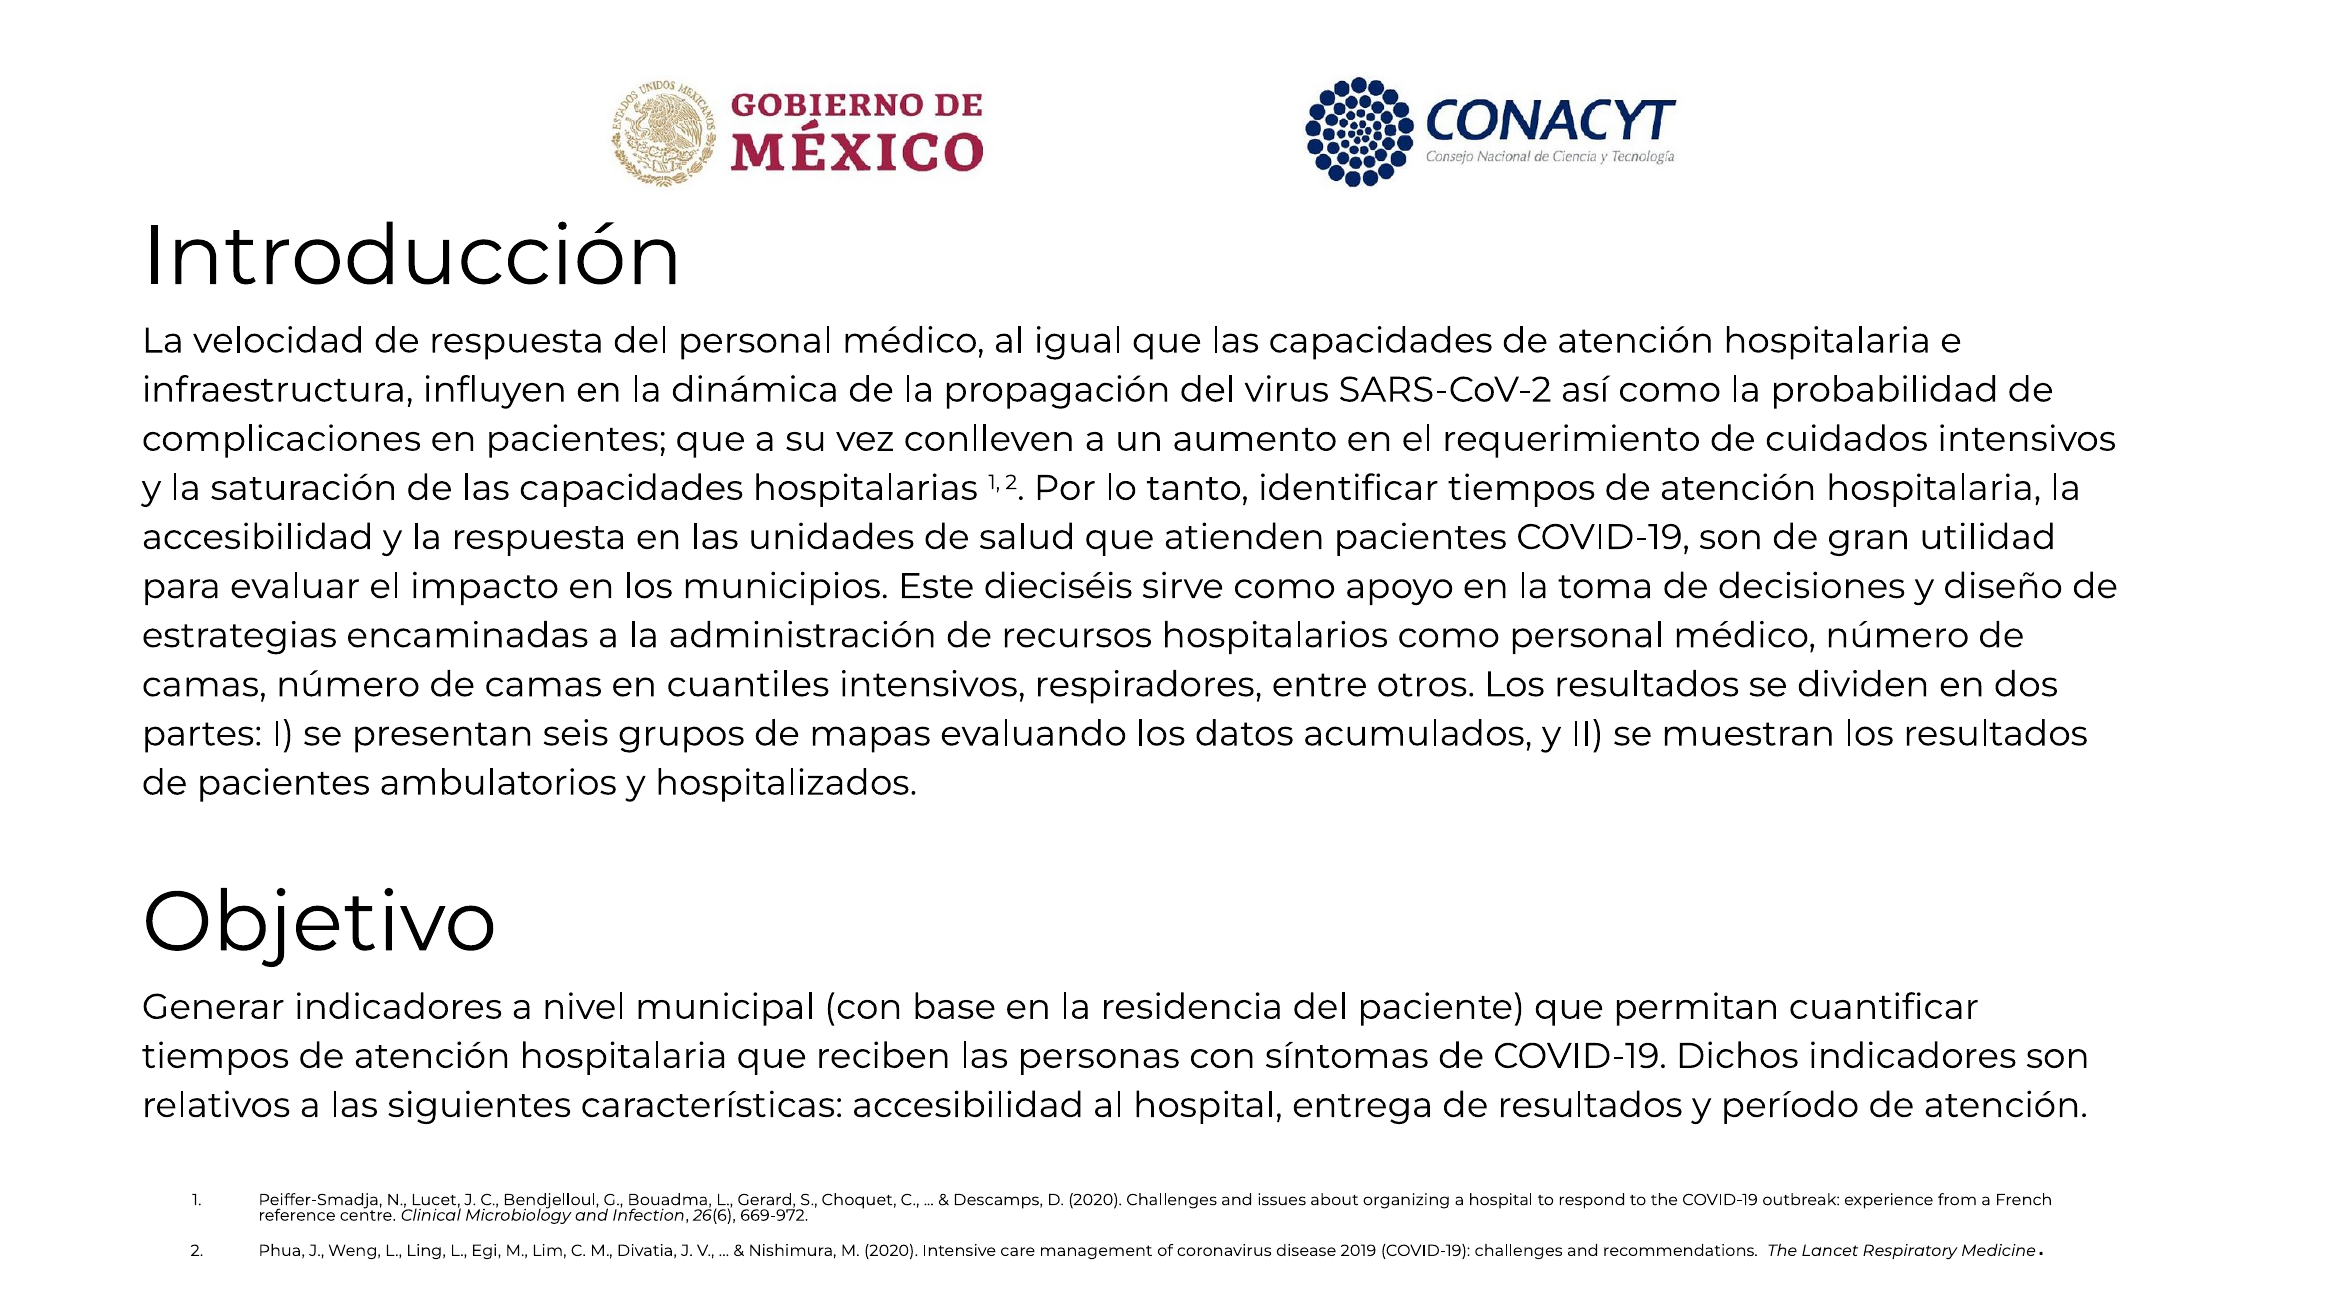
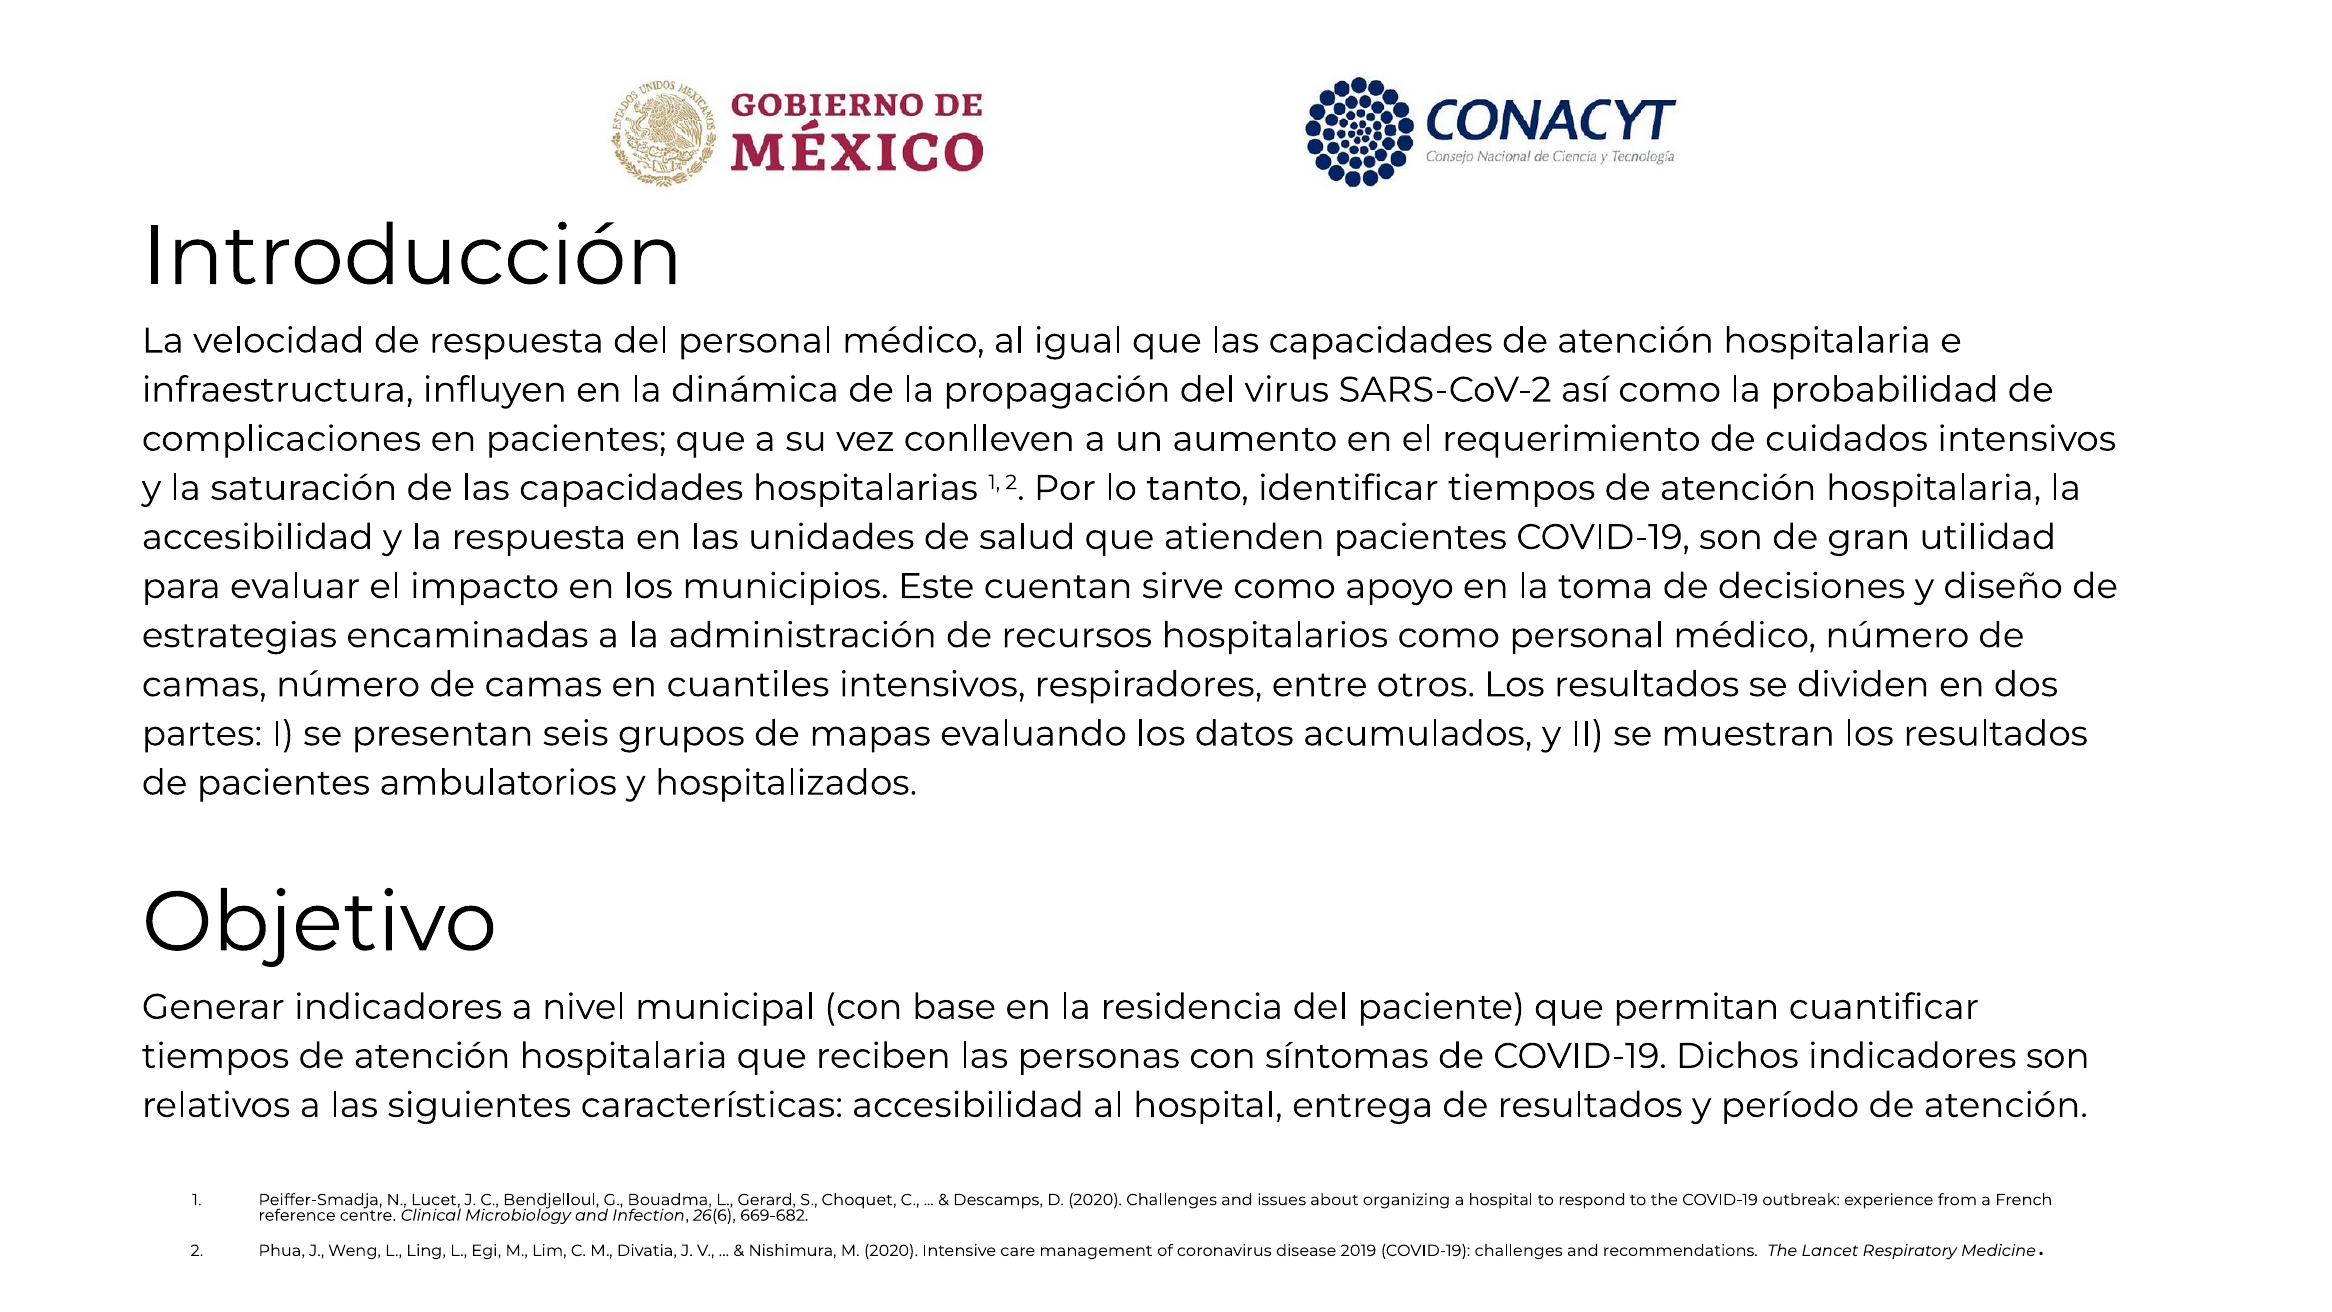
dieciséis: dieciséis -> cuentan (1058, 586)
669-972: 669-972 -> 669-682 (774, 1215)
